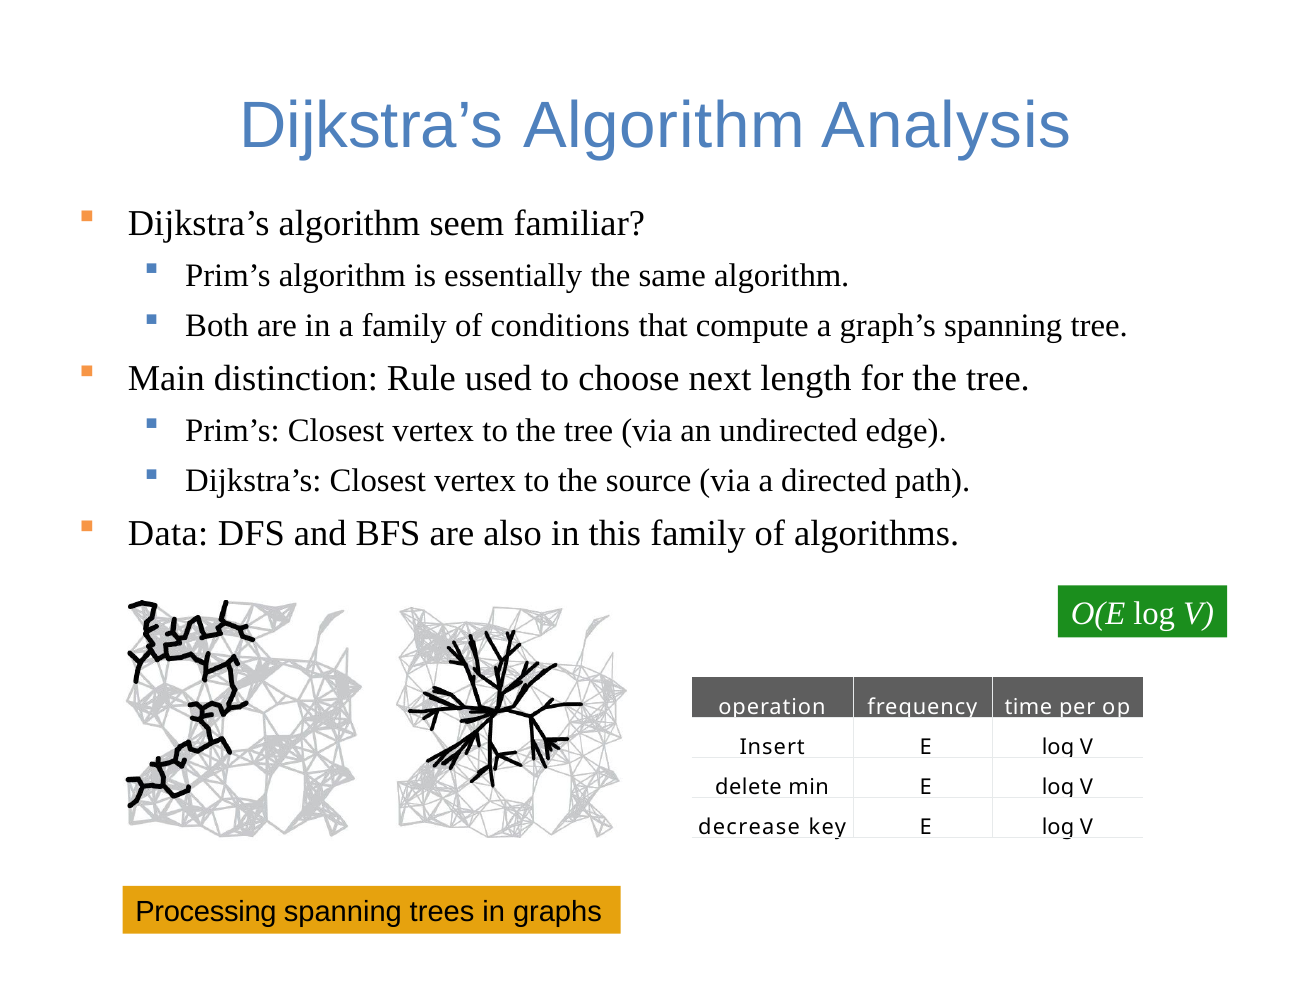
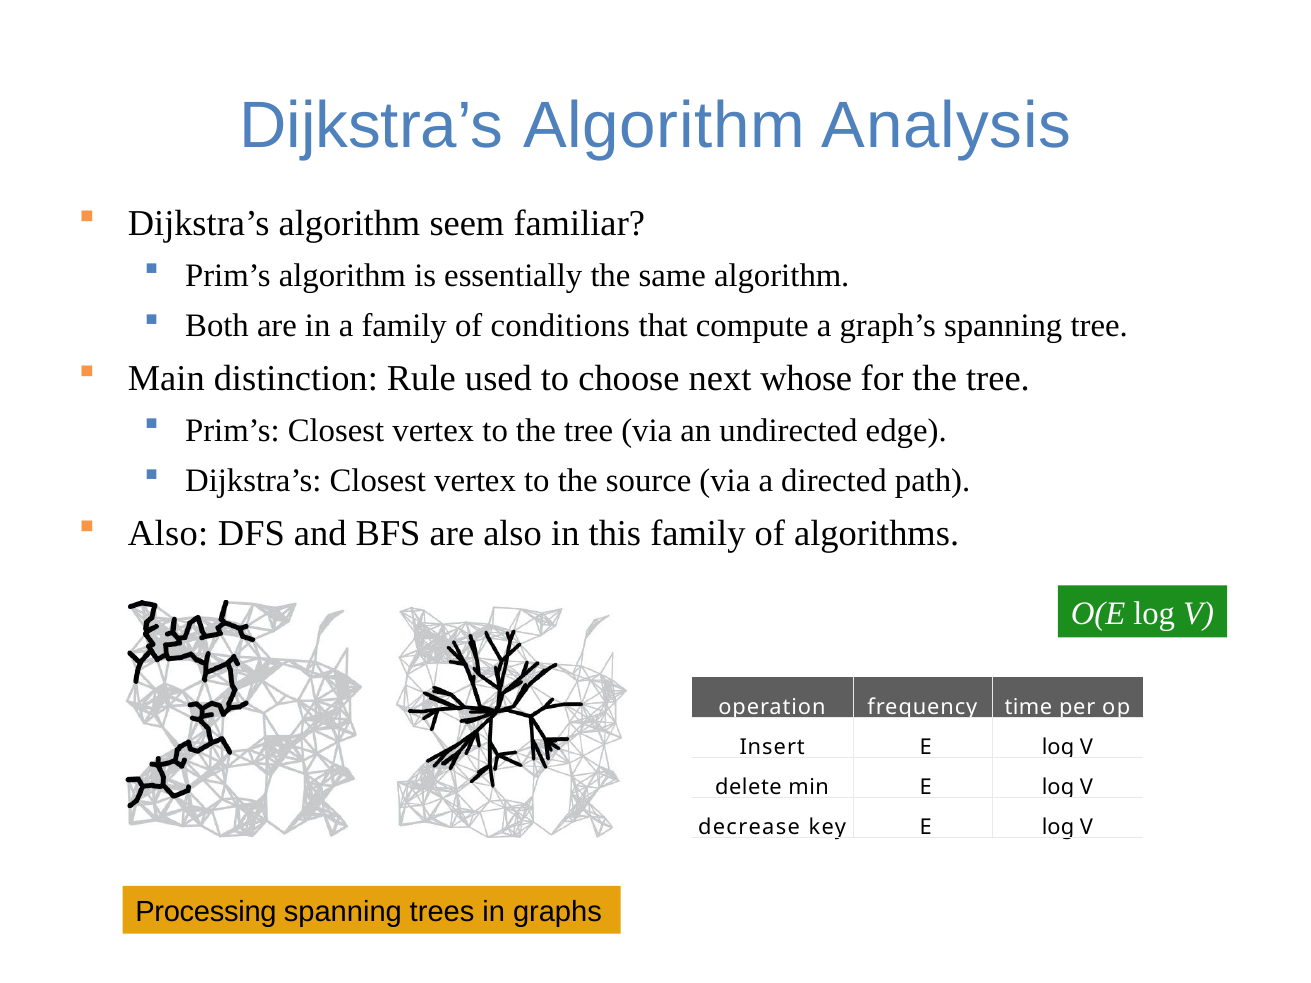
length: length -> whose (806, 378)
Data: Data -> Also (168, 534)
